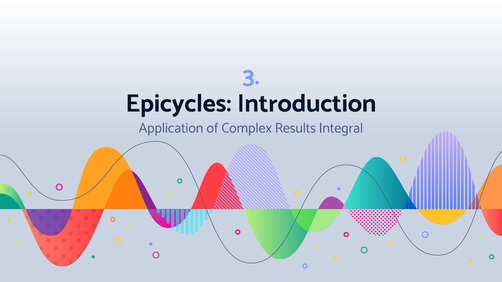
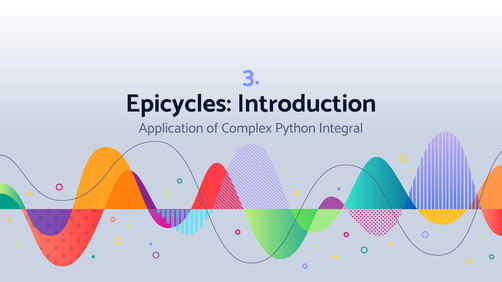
Results: Results -> Python (295, 128)
